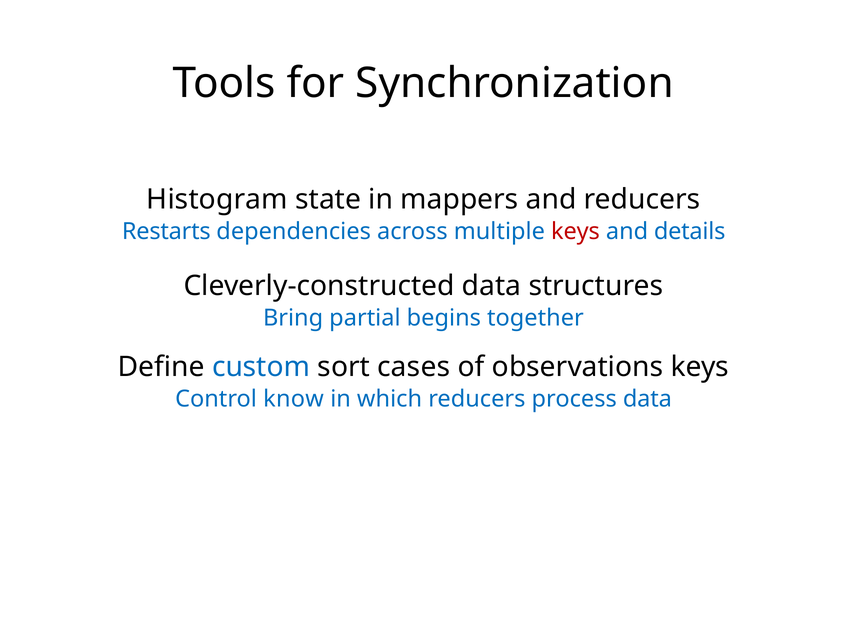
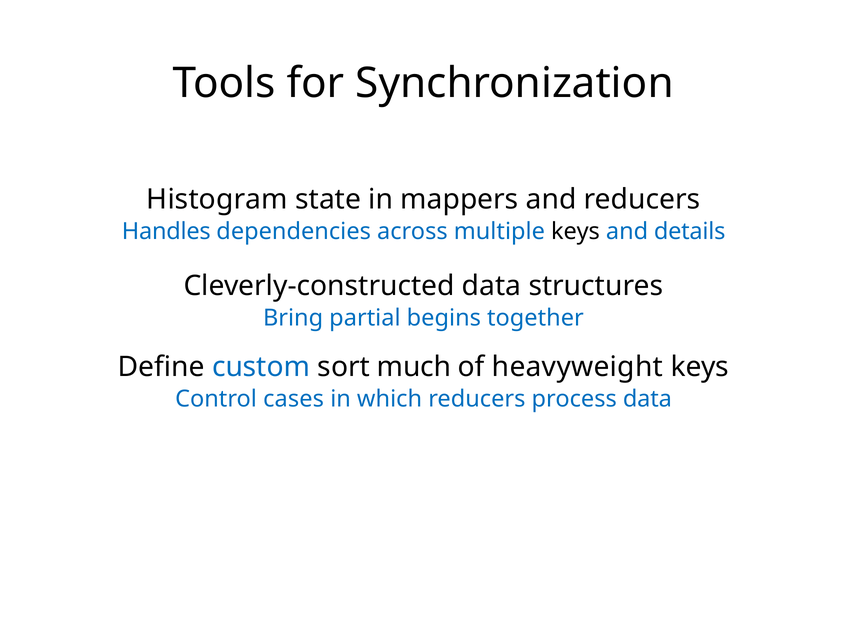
Restarts: Restarts -> Handles (166, 232)
keys colour: red -> black (575, 232)
cases: cases -> much (414, 367)
observations: observations -> heavyweight (577, 367)
know: know -> cases (294, 399)
